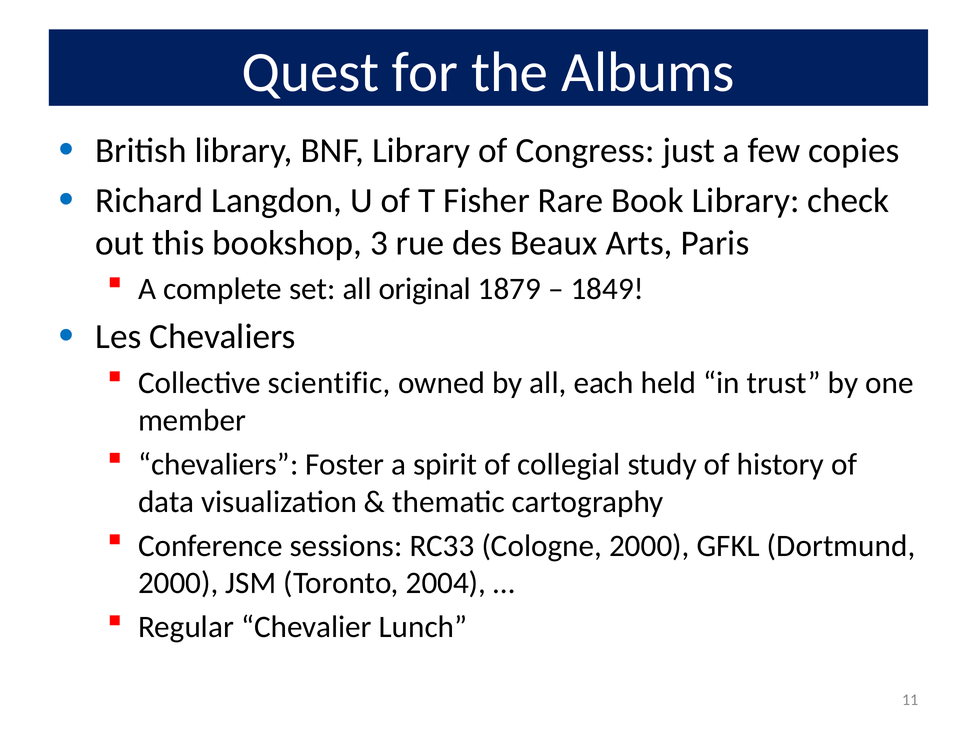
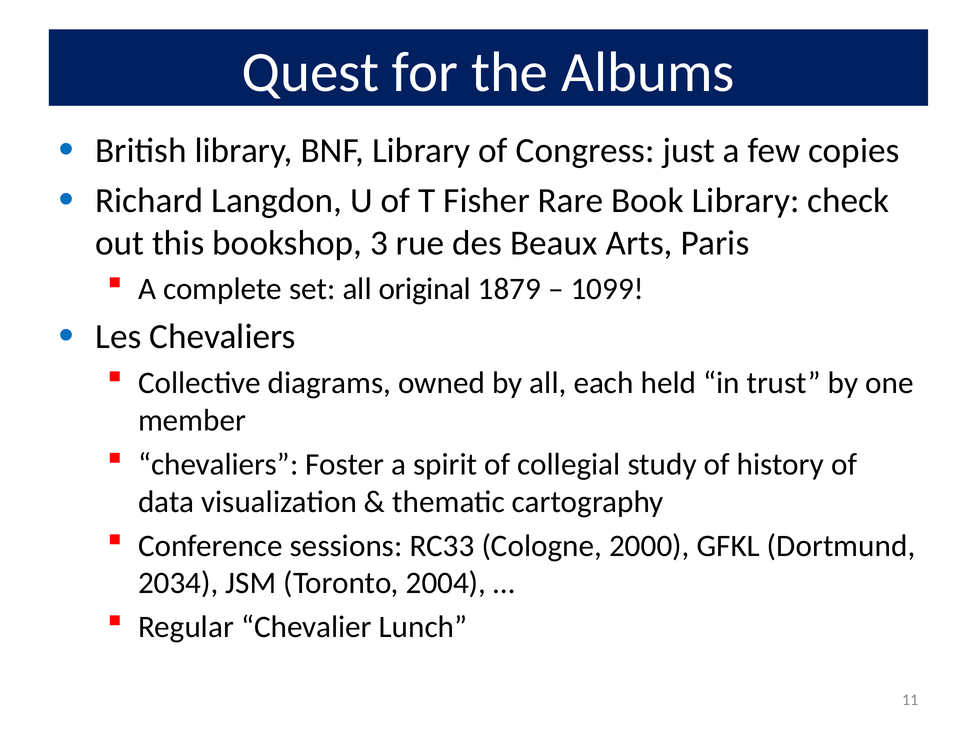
1849: 1849 -> 1099 (607, 289)
scientific: scientific -> diagrams (329, 383)
2000: 2000 -> 2034 (178, 583)
